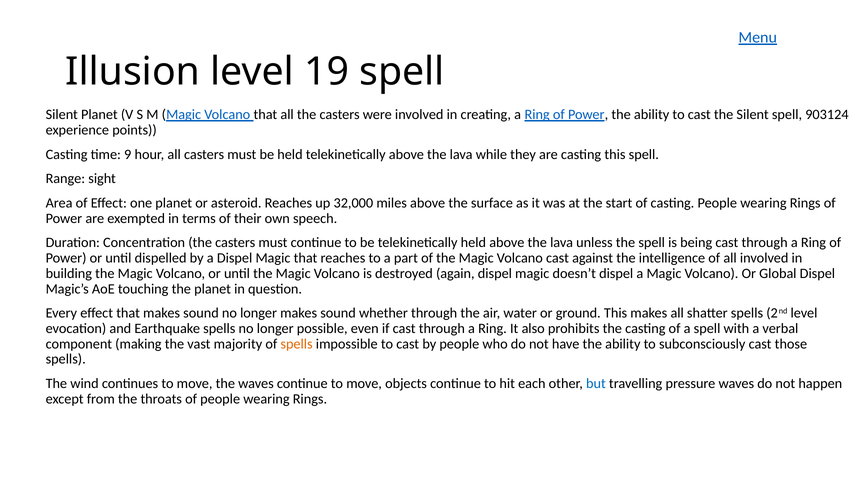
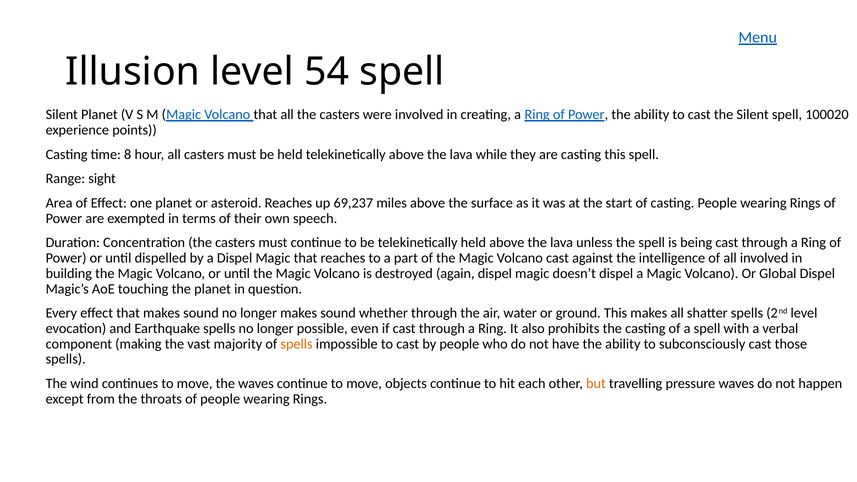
19: 19 -> 54 (327, 72)
903124: 903124 -> 100020 (827, 115)
9: 9 -> 8 (128, 154)
32,000: 32,000 -> 69,237 (353, 203)
but colour: blue -> orange (596, 384)
